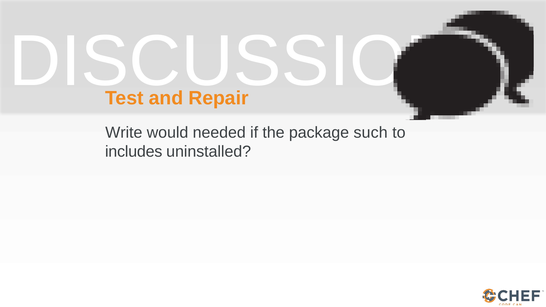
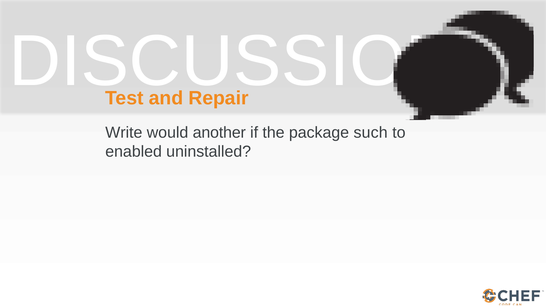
needed: needed -> another (219, 132)
includes: includes -> enabled (134, 152)
